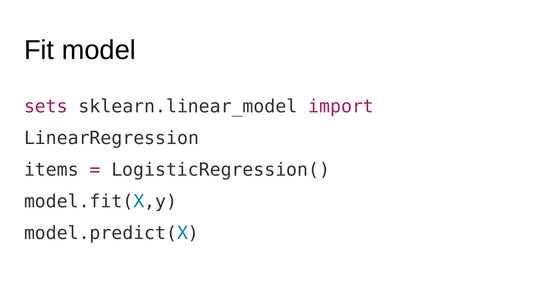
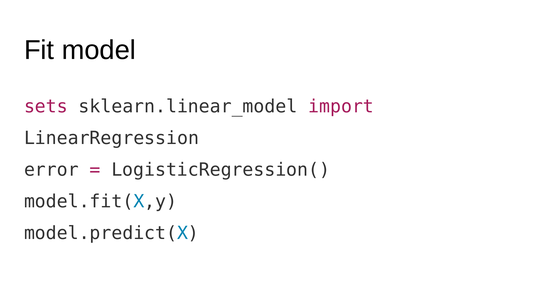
items: items -> error (51, 170)
